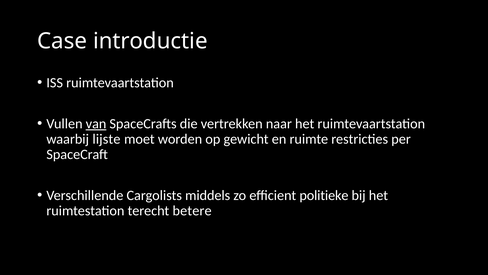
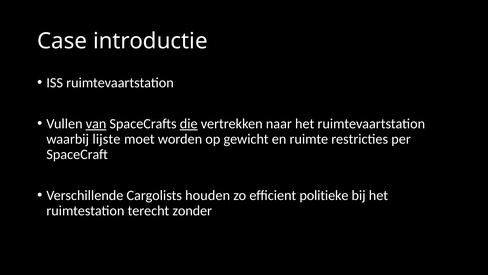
die underline: none -> present (189, 123)
middels: middels -> houden (208, 195)
betere: betere -> zonder (192, 210)
